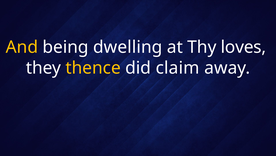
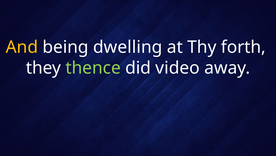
loves: loves -> forth (243, 47)
thence colour: yellow -> light green (93, 68)
claim: claim -> video (178, 68)
